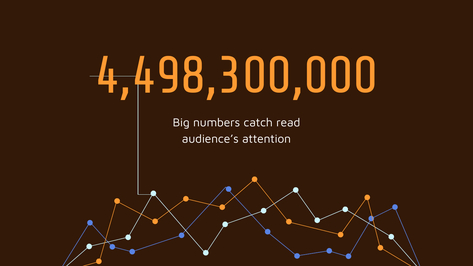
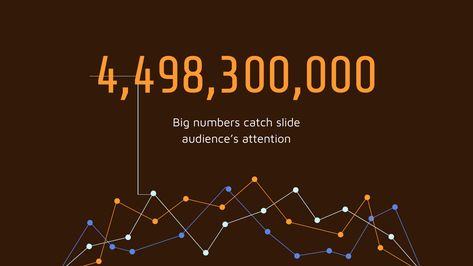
read: read -> slide (288, 123)
